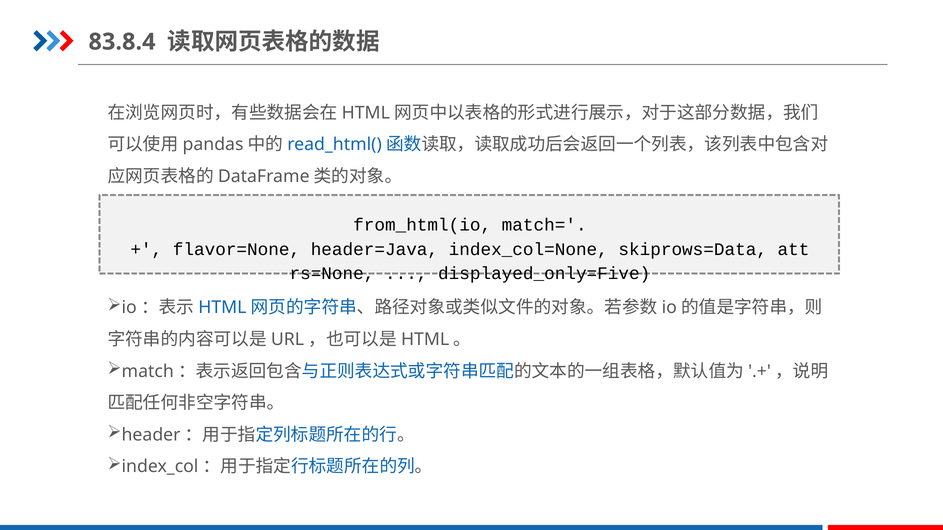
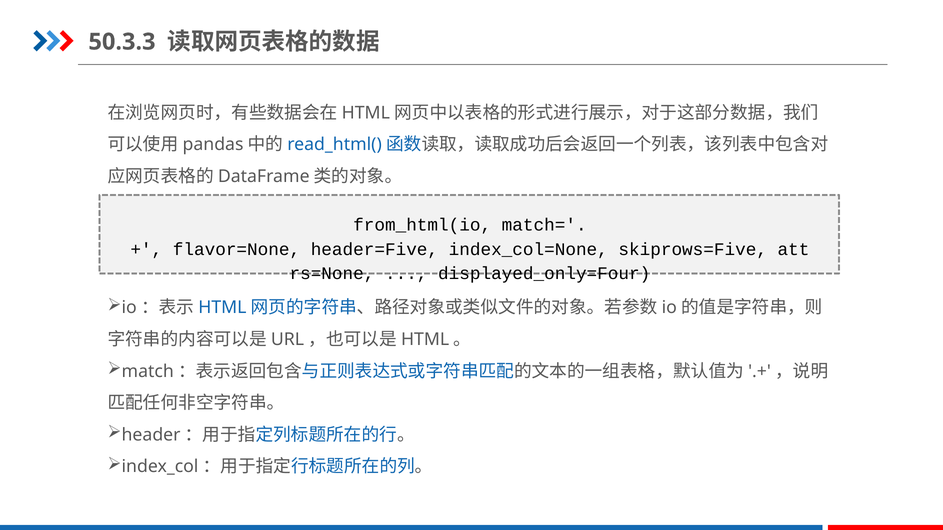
83.8.4: 83.8.4 -> 50.3.3 (122, 42)
header=Java: header=Java -> header=Five (374, 250)
skiprows=Data: skiprows=Data -> skiprows=Five (693, 250)
displayed_only=Five: displayed_only=Five -> displayed_only=Four (544, 274)
